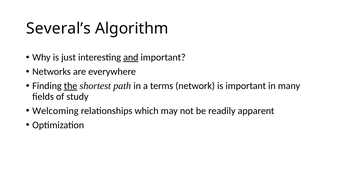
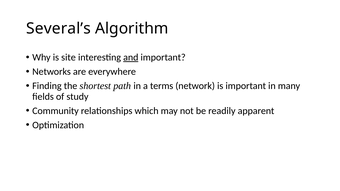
just: just -> site (68, 57)
the underline: present -> none (71, 86)
Welcoming: Welcoming -> Community (56, 111)
